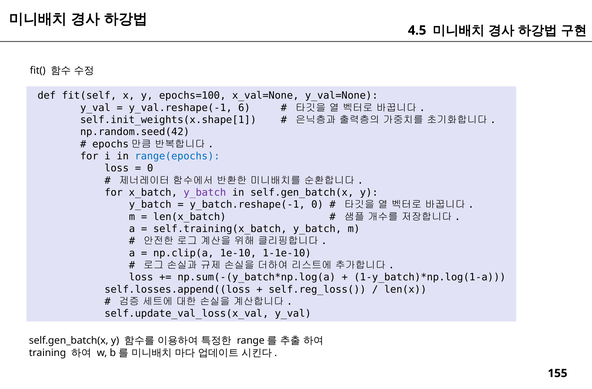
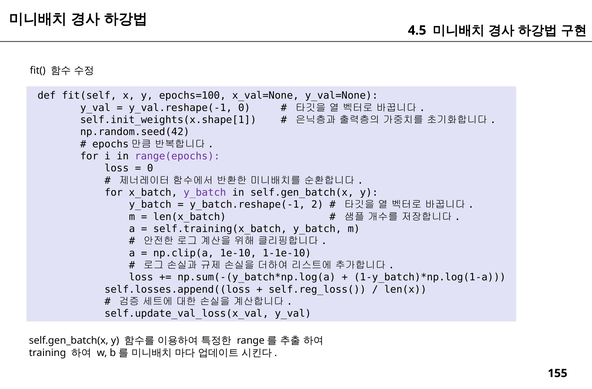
y_val.reshape(-1 6: 6 -> 0 (244, 108)
range(epochs colour: blue -> purple (177, 156)
y_batch.reshape(-1 0: 0 -> 2 (317, 205)
